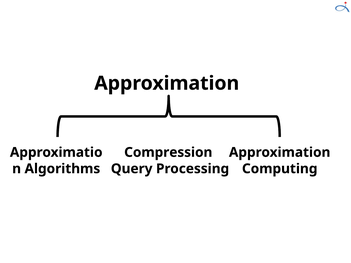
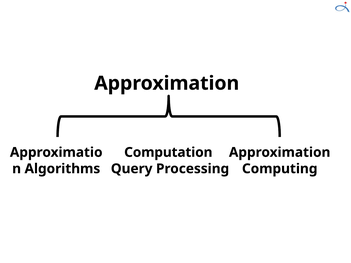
Compression: Compression -> Computation (168, 152)
